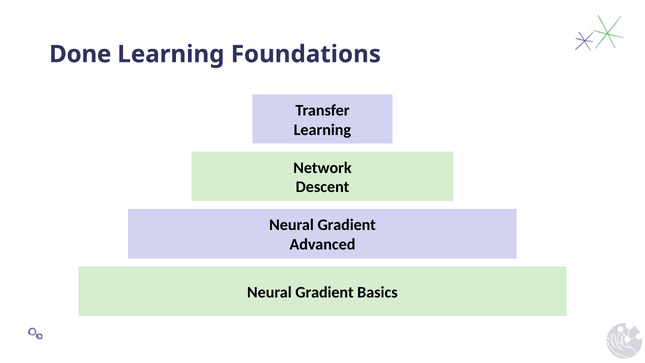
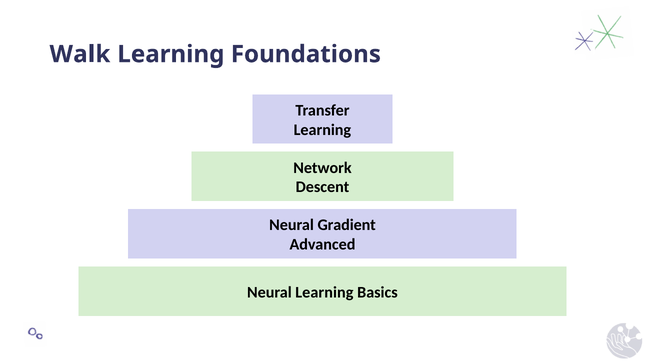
Done: Done -> Walk (80, 54)
Gradient: Gradient -> Learning (324, 292)
